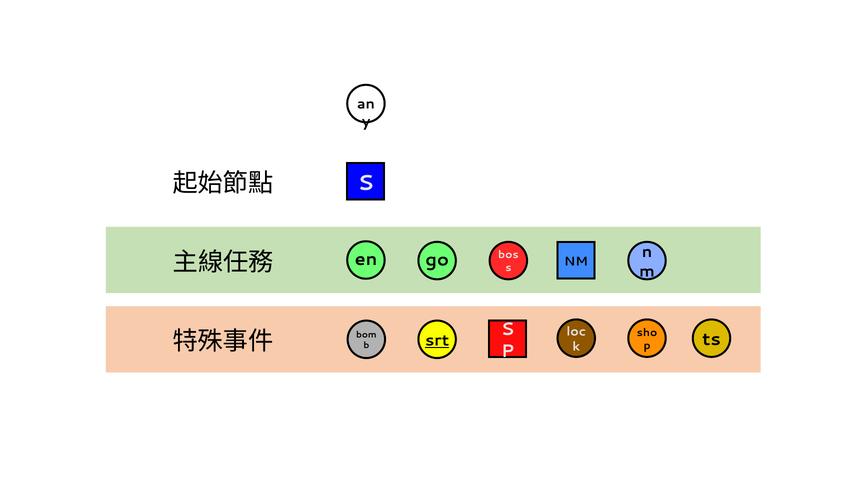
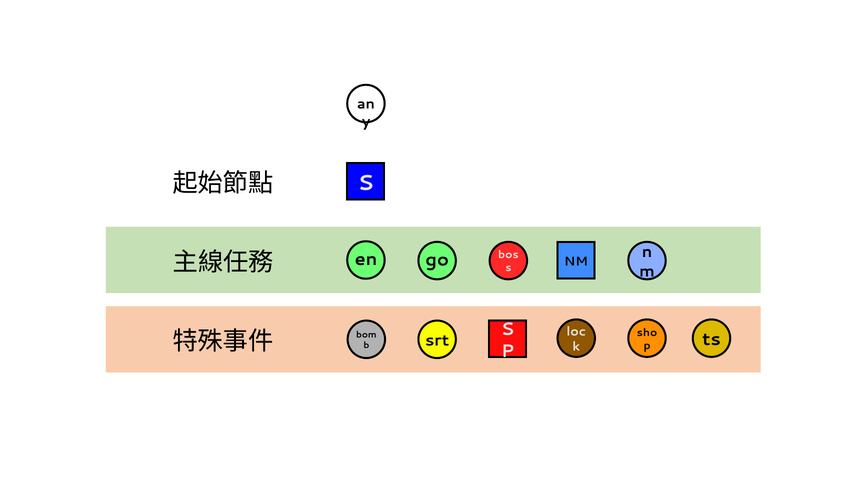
srt underline: present -> none (437, 340)
